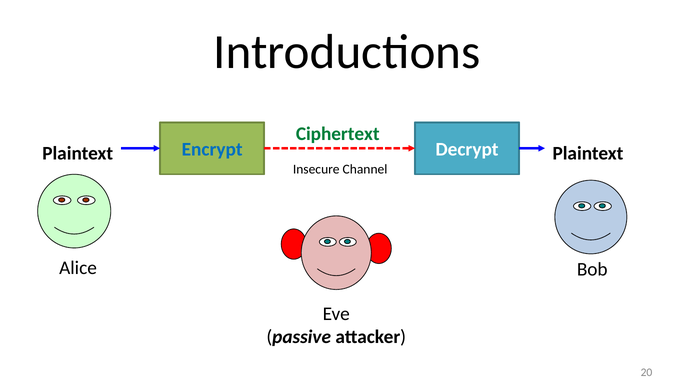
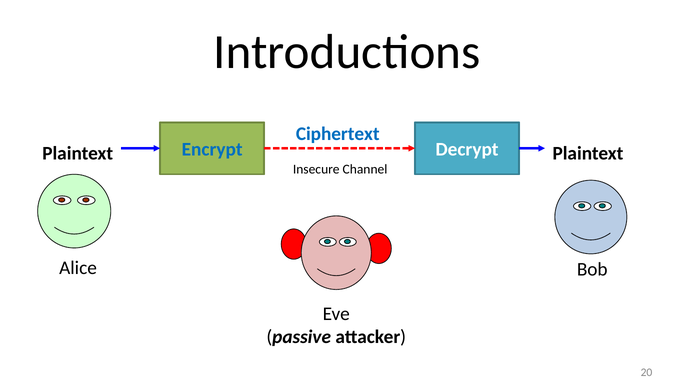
Ciphertext colour: green -> blue (338, 134)
